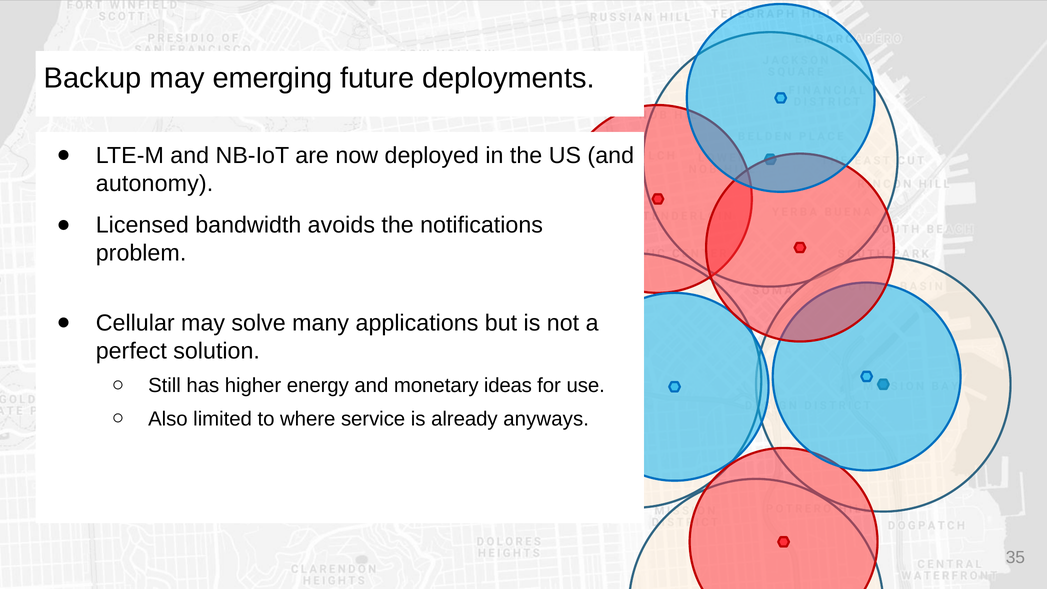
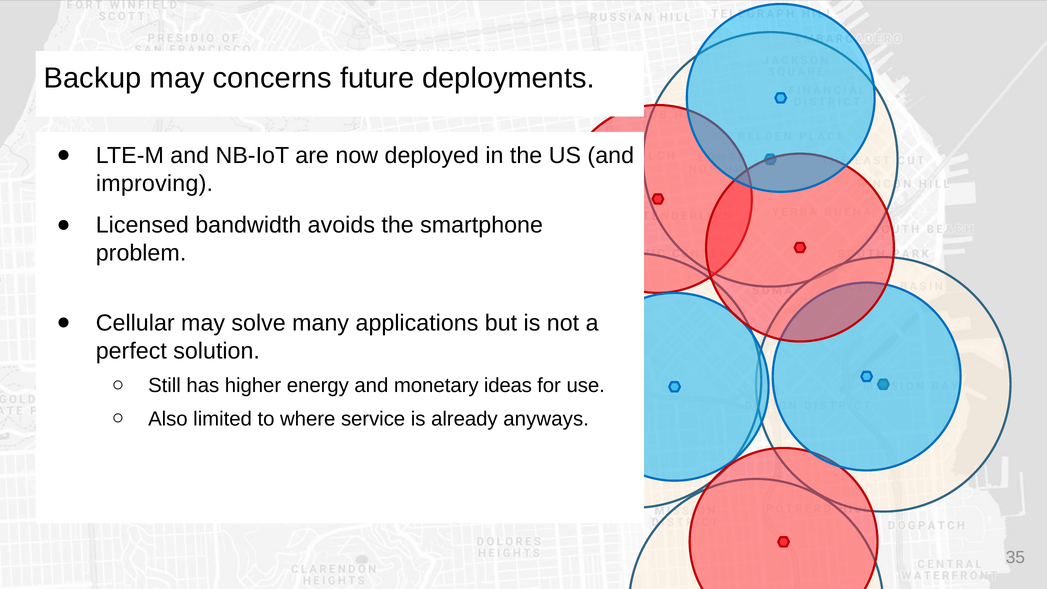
emerging: emerging -> concerns (272, 78)
autonomy: autonomy -> improving (154, 183)
notifications: notifications -> smartphone (482, 225)
